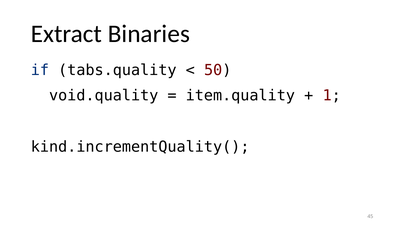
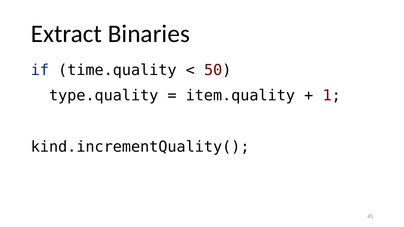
tabs.quality: tabs.quality -> time.quality (117, 70)
void.quality: void.quality -> type.quality (104, 96)
